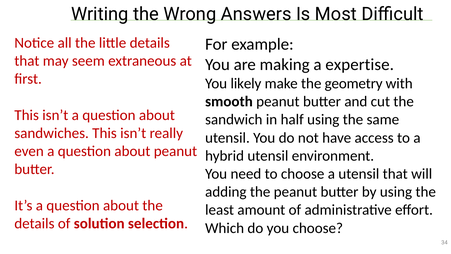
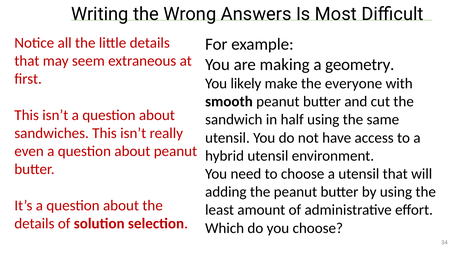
expertise: expertise -> geometry (360, 64)
geometry: geometry -> everyone (354, 83)
